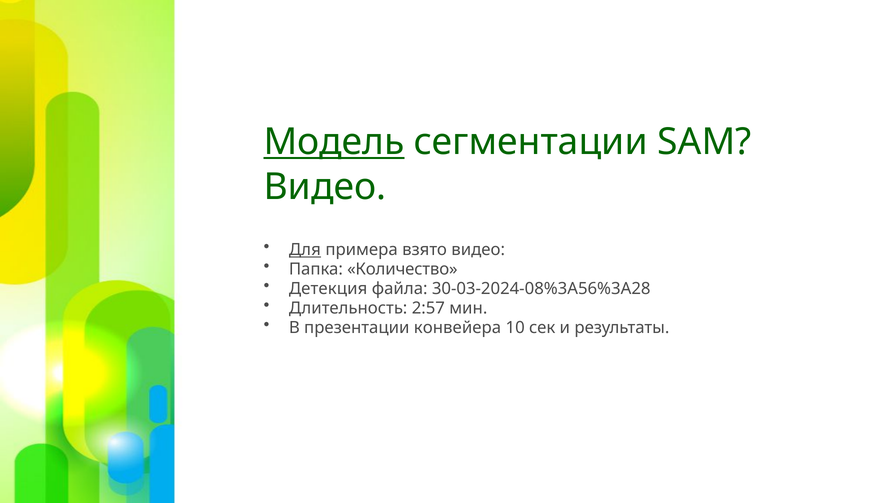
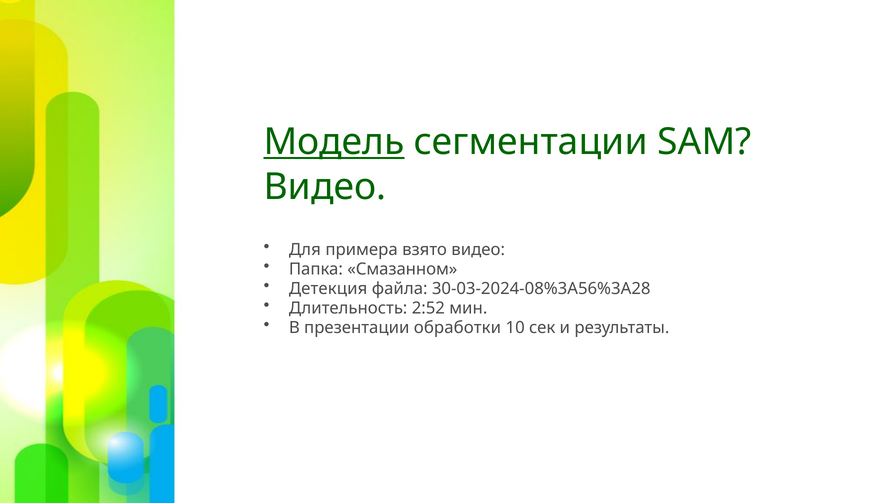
Для underline: present -> none (305, 250)
Количество: Количество -> Смазанном (402, 269)
2:57: 2:57 -> 2:52 (428, 308)
конвейера: конвейера -> обработки (457, 327)
